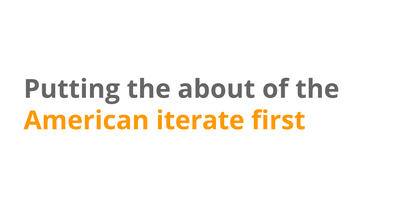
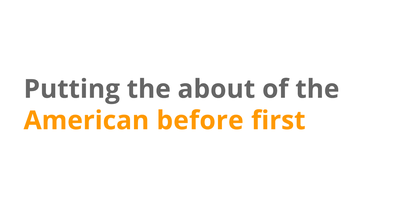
iterate: iterate -> before (200, 121)
